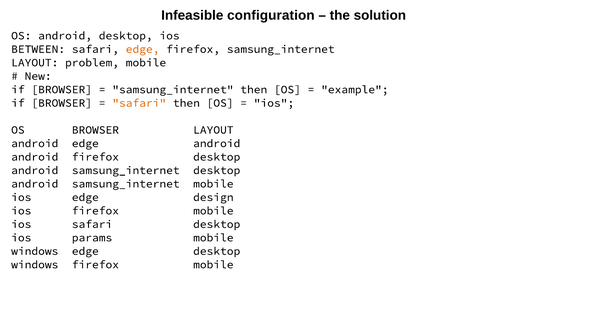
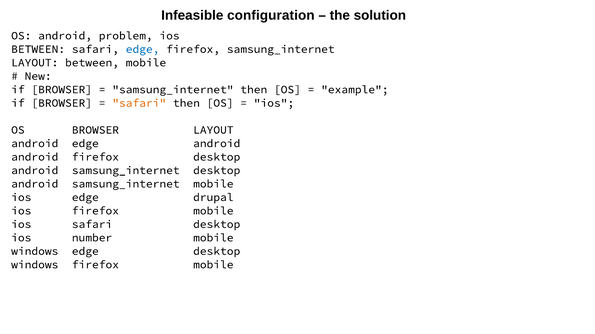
android desktop: desktop -> problem (126, 36)
edge colour: orange -> blue (143, 49)
LAYOUT problem: problem -> between (92, 63)
design: design -> drupal (213, 198)
params: params -> number (92, 238)
